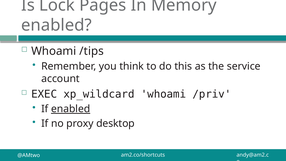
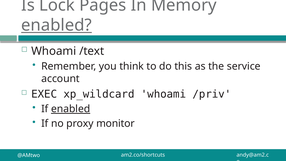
enabled underline: none -> present (56, 25)
/tips: /tips -> /text (92, 51)
desktop: desktop -> monitor (115, 123)
